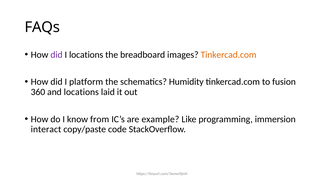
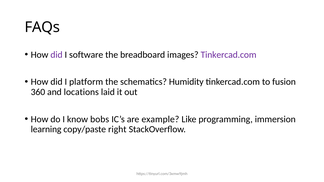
I locations: locations -> software (86, 55)
Tinkercad.com colour: orange -> purple (229, 55)
from: from -> bobs (100, 119)
interact: interact -> learning (46, 130)
code: code -> right (117, 130)
